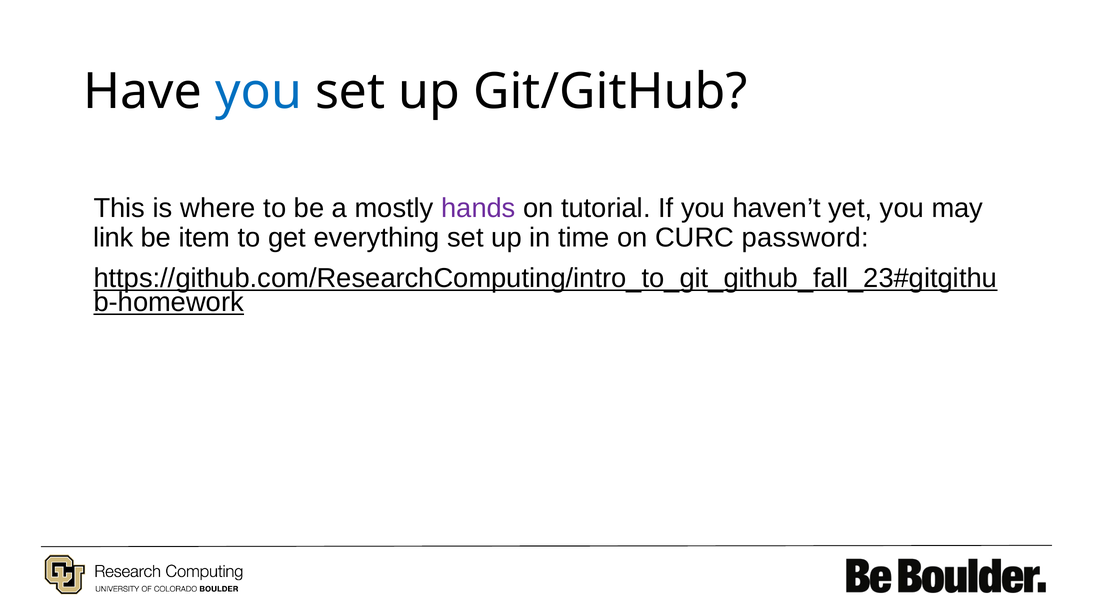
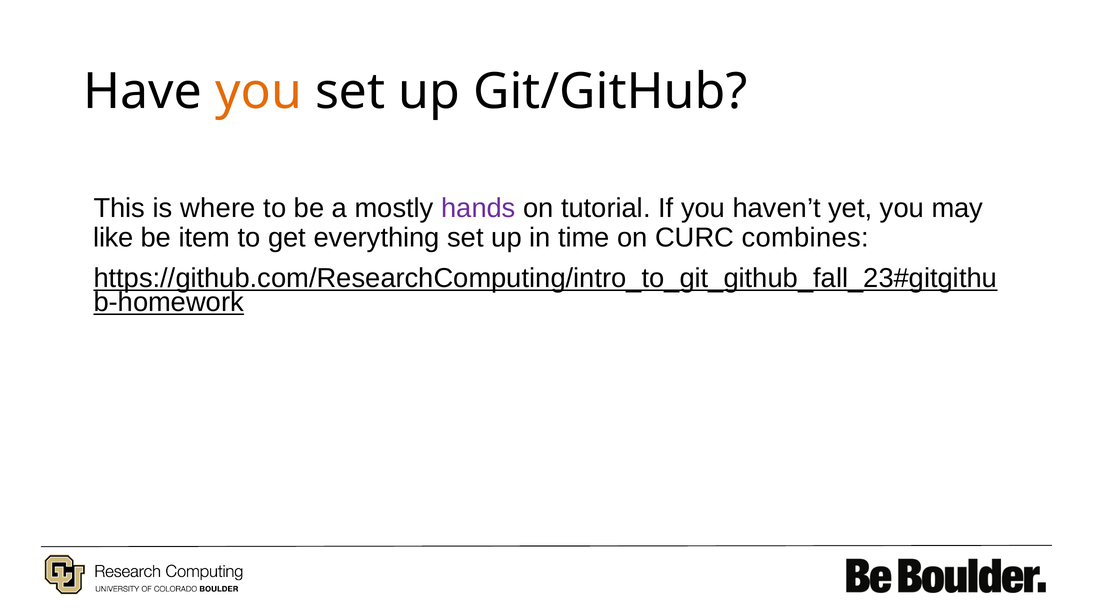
you colour: blue -> orange (259, 92)
link: link -> like (113, 237)
password: password -> combines (805, 237)
